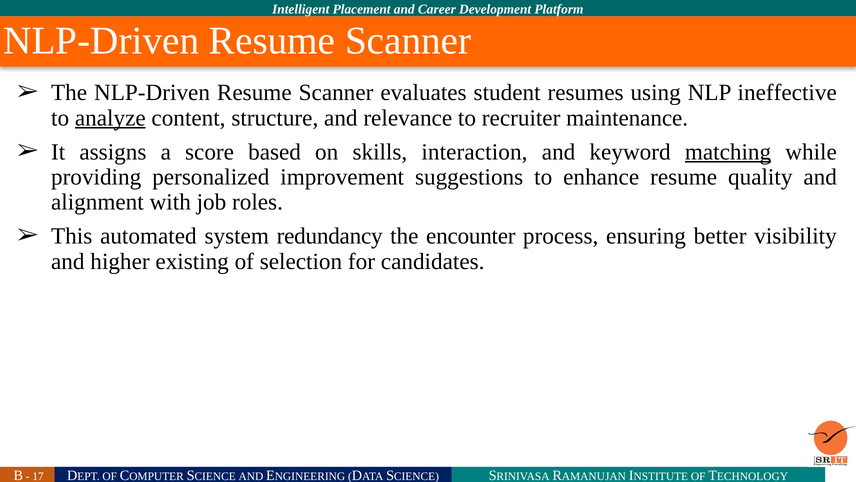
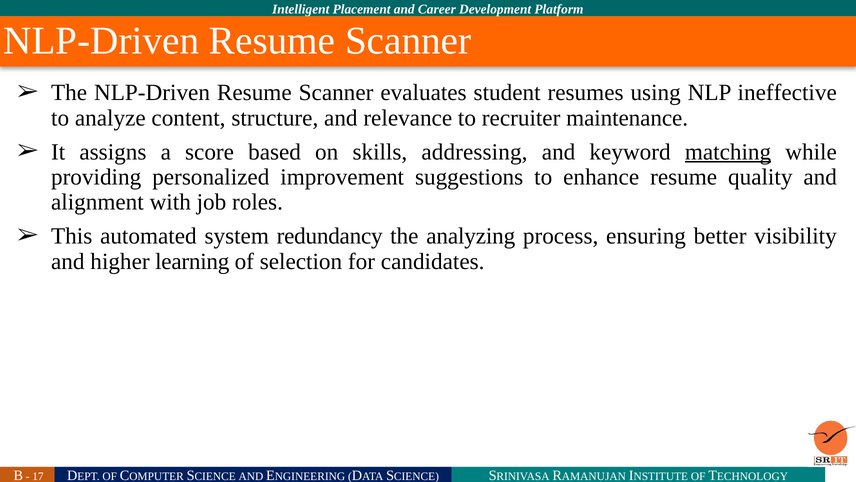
analyze underline: present -> none (110, 118)
interaction: interaction -> addressing (474, 152)
encounter: encounter -> analyzing (471, 236)
existing: existing -> learning (192, 261)
